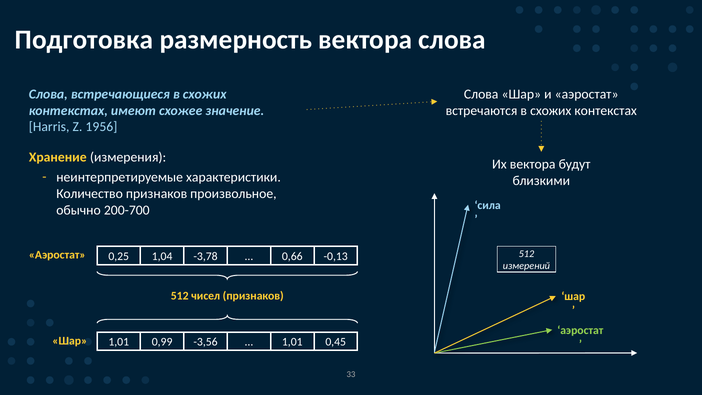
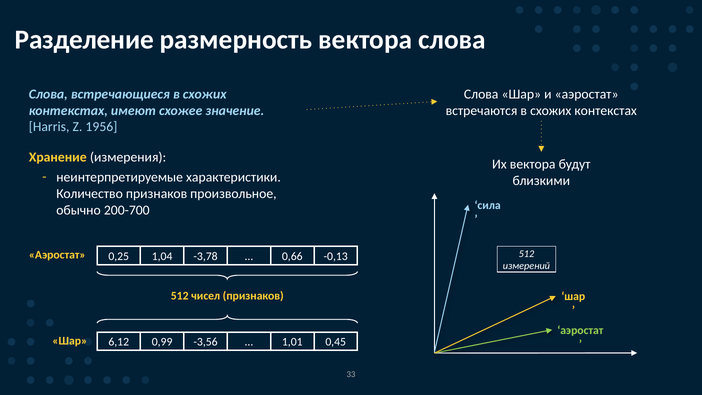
Подготовка: Подготовка -> Разделение (84, 40)
1,01: 1,01 -> 6,12 (119, 342)
